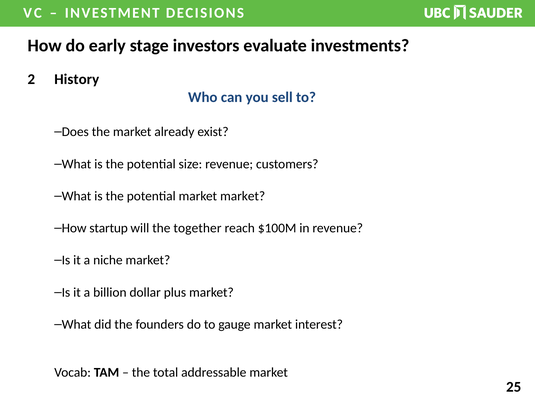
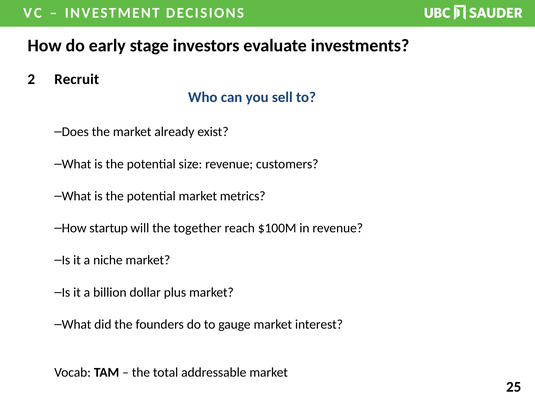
History: History -> Recruit (77, 79)
market market: market -> metrics (243, 196)
